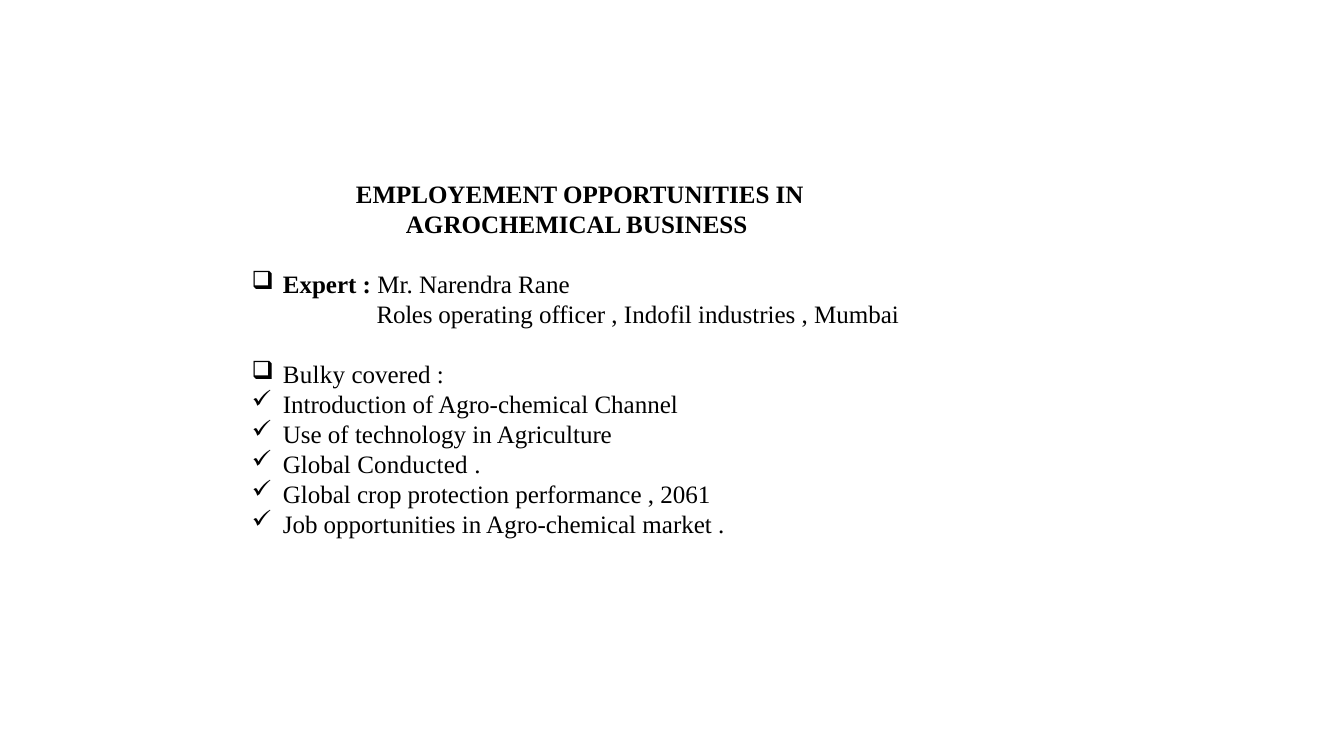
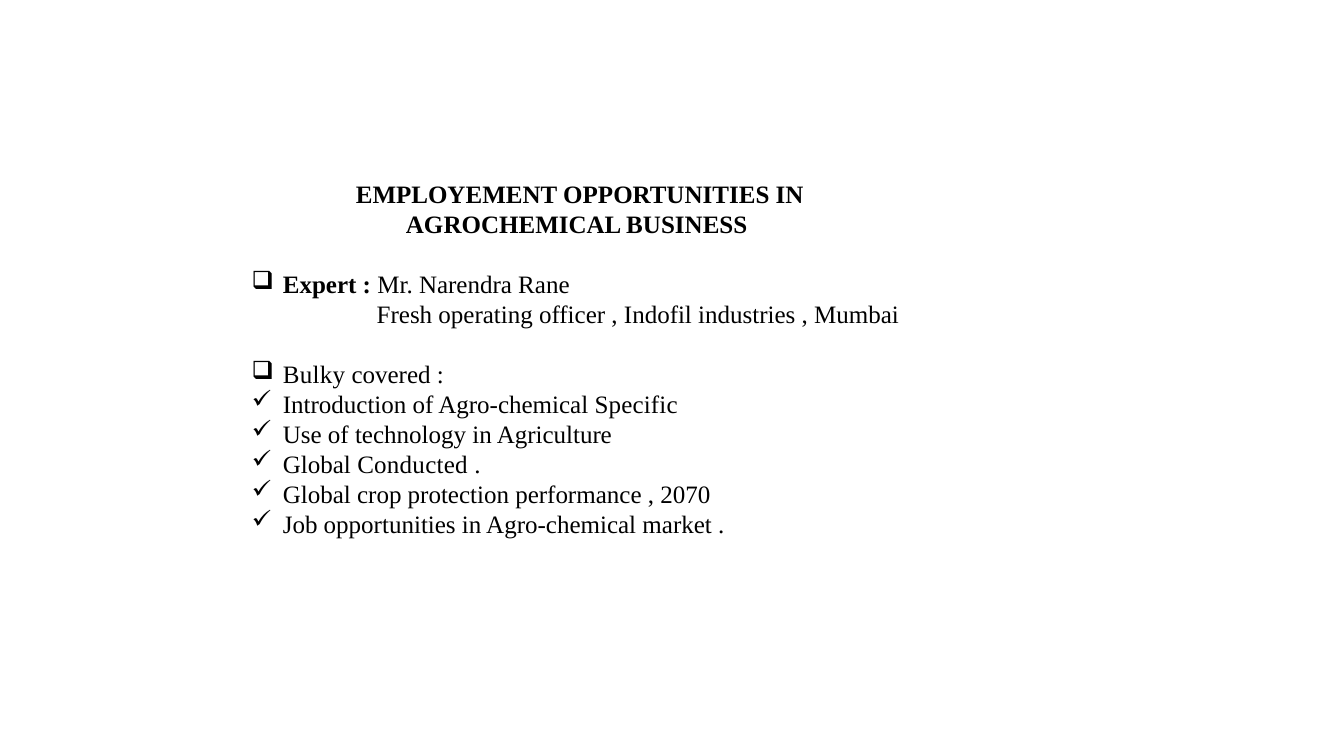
Roles: Roles -> Fresh (404, 315)
Channel: Channel -> Specific (636, 405)
2061: 2061 -> 2070 (685, 495)
